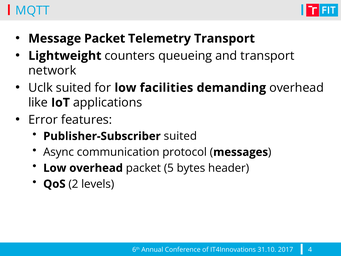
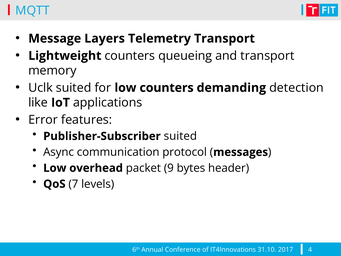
Message Packet: Packet -> Layers (105, 38)
network: network -> memory (52, 70)
low facilities: facilities -> counters (167, 88)
demanding overhead: overhead -> detection (297, 88)
5: 5 -> 9 (169, 168)
2: 2 -> 7 (73, 184)
